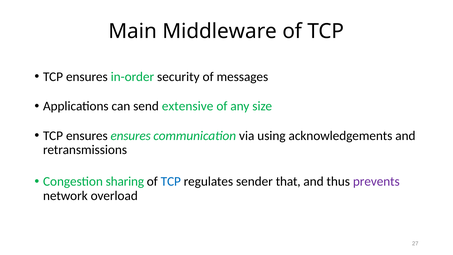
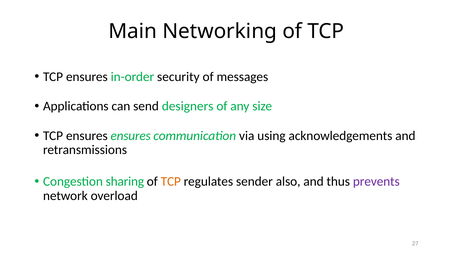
Middleware: Middleware -> Networking (220, 31)
extensive: extensive -> designers (188, 106)
TCP colour: blue -> orange (171, 181)
that: that -> also (288, 181)
